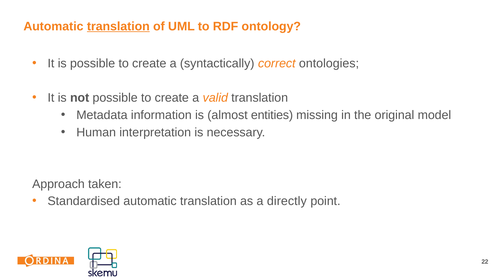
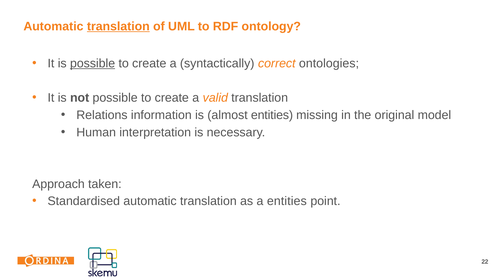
possible underline: none -> present (93, 63)
Metadata: Metadata -> Relations (102, 115)
a directly: directly -> entities (287, 201)
